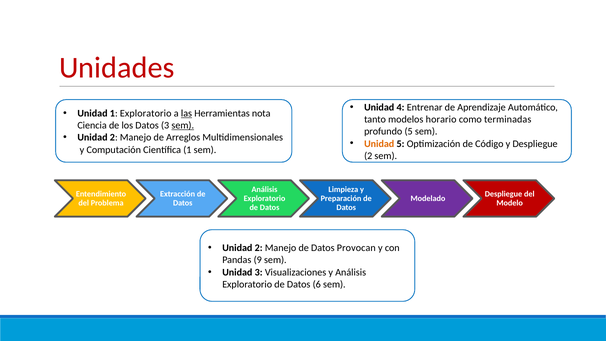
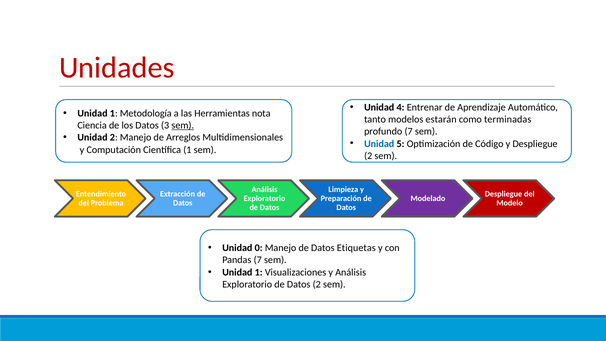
1 Exploratorio: Exploratorio -> Metodología (146, 113)
las underline: present -> none (186, 113)
horario: horario -> estarán (441, 119)
profundo 5: 5 -> 7 (409, 132)
Unidad colour: orange -> blue (379, 144)
2: 2 -> 0 (259, 248)
Provocan: Provocan -> Etiquetas (356, 248)
Pandas 9: 9 -> 7 (258, 260)
3: 3 -> 1 (259, 272)
Datos 6: 6 -> 2 (317, 284)
